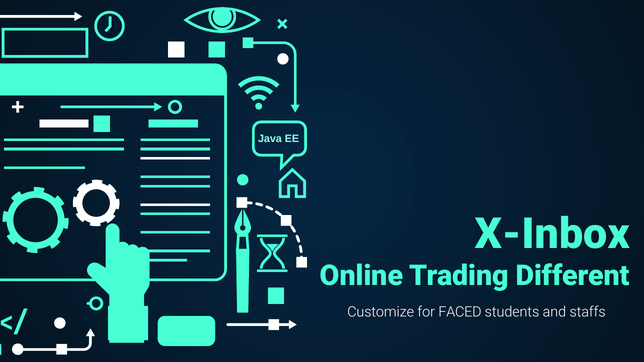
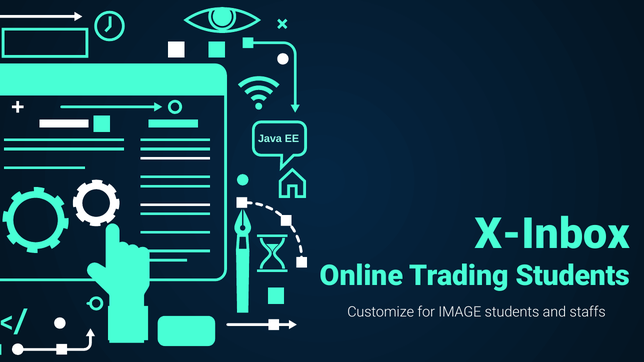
Trading Different: Different -> Students (573, 276)
FACED: FACED -> IMAGE (460, 312)
